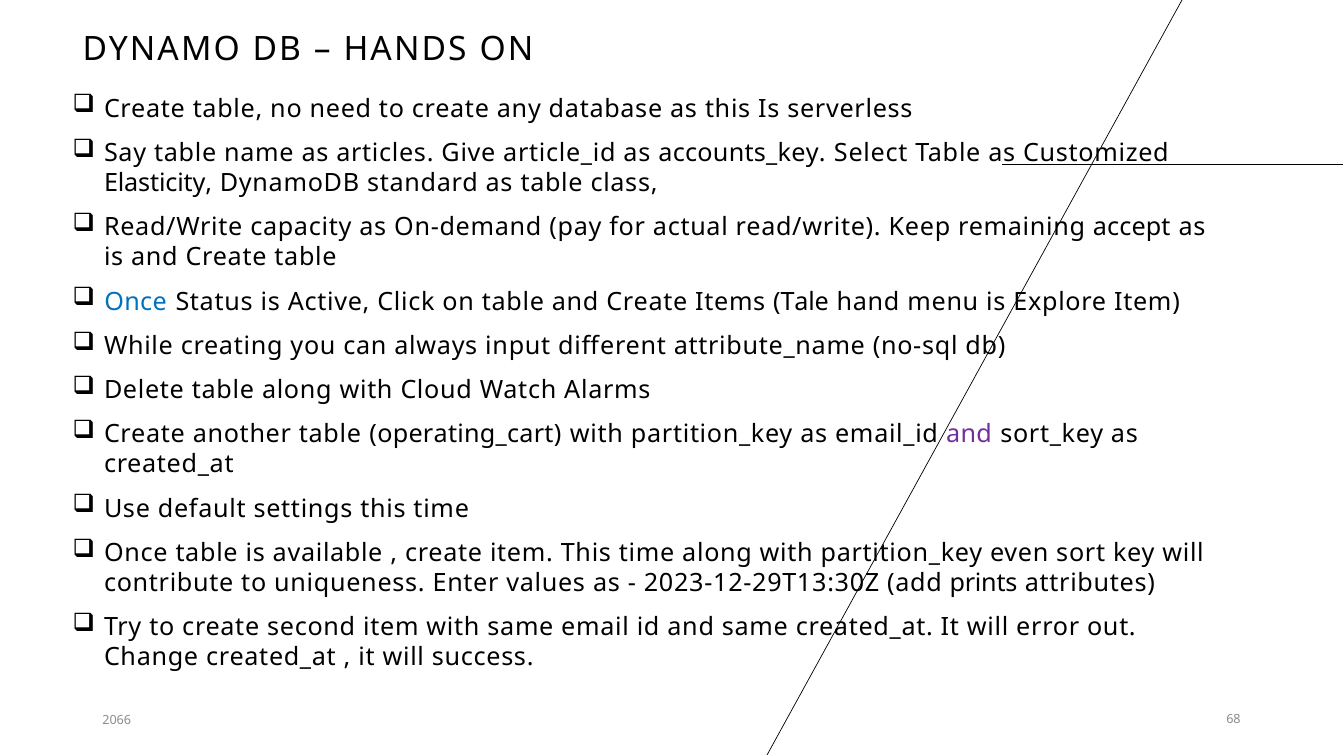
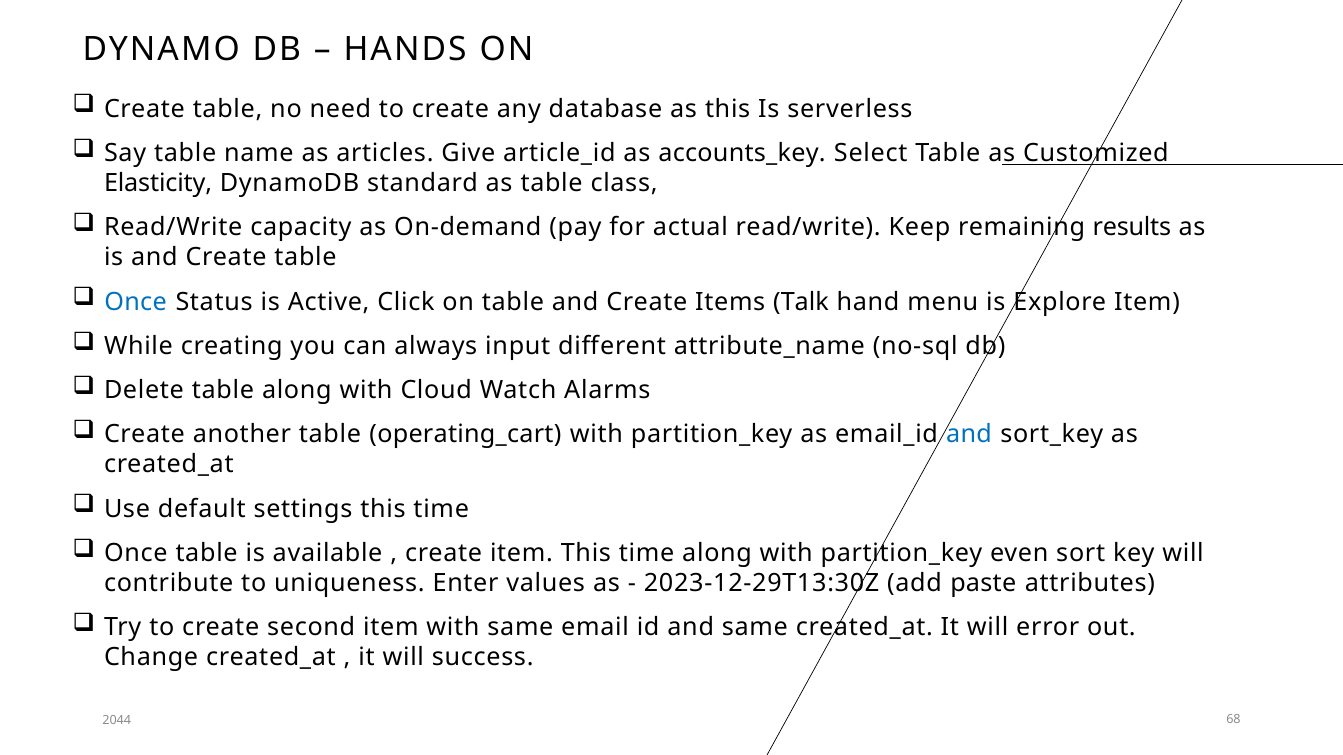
accept: accept -> results (1132, 227)
Tale: Tale -> Talk (801, 302)
and colour: purple -> blue (969, 435)
prints: prints -> paste (983, 583)
2066: 2066 -> 2044 (117, 721)
